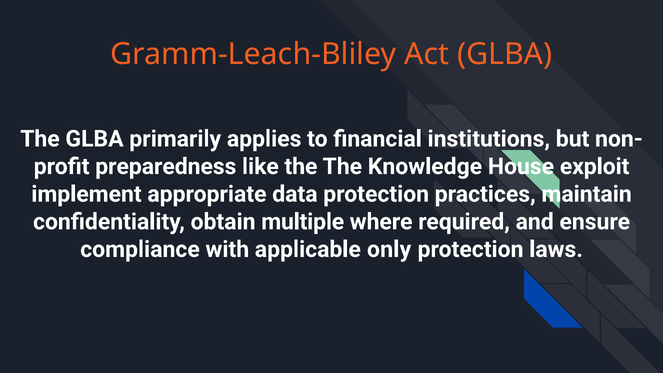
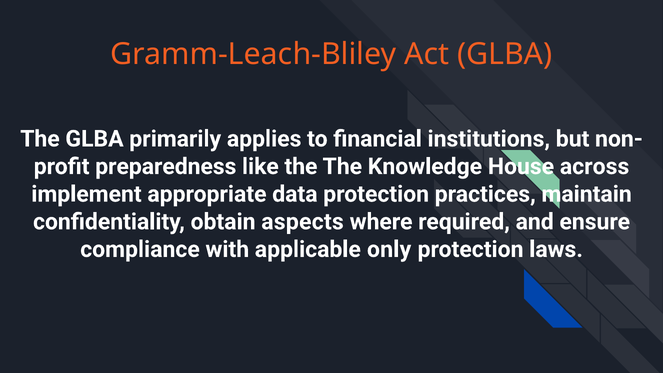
exploit: exploit -> across (595, 166)
multiple: multiple -> aspects (303, 222)
